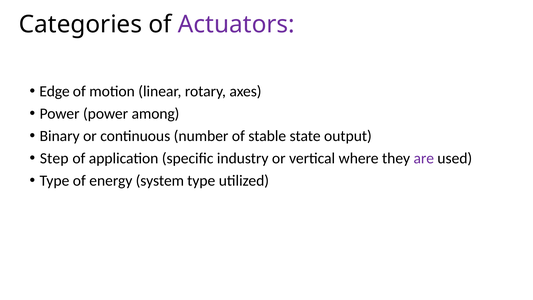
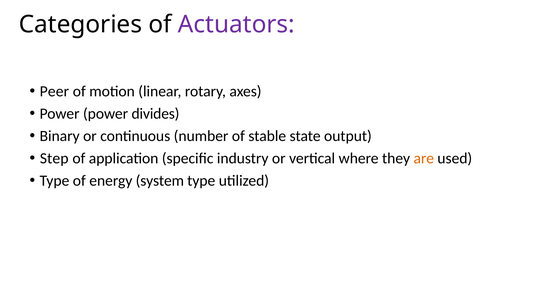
Edge: Edge -> Peer (54, 91)
among: among -> divides (156, 114)
are colour: purple -> orange (424, 158)
